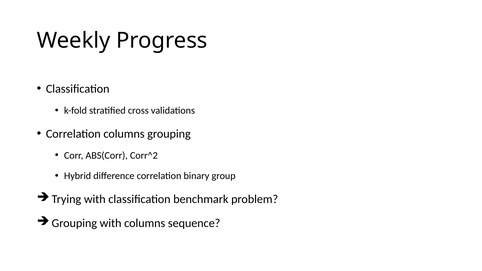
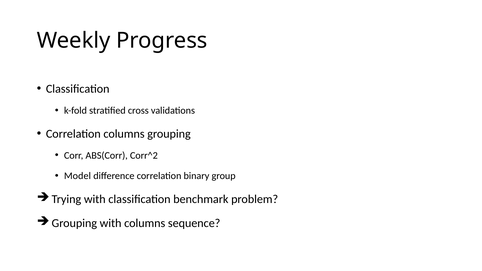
Hybrid: Hybrid -> Model (77, 176)
